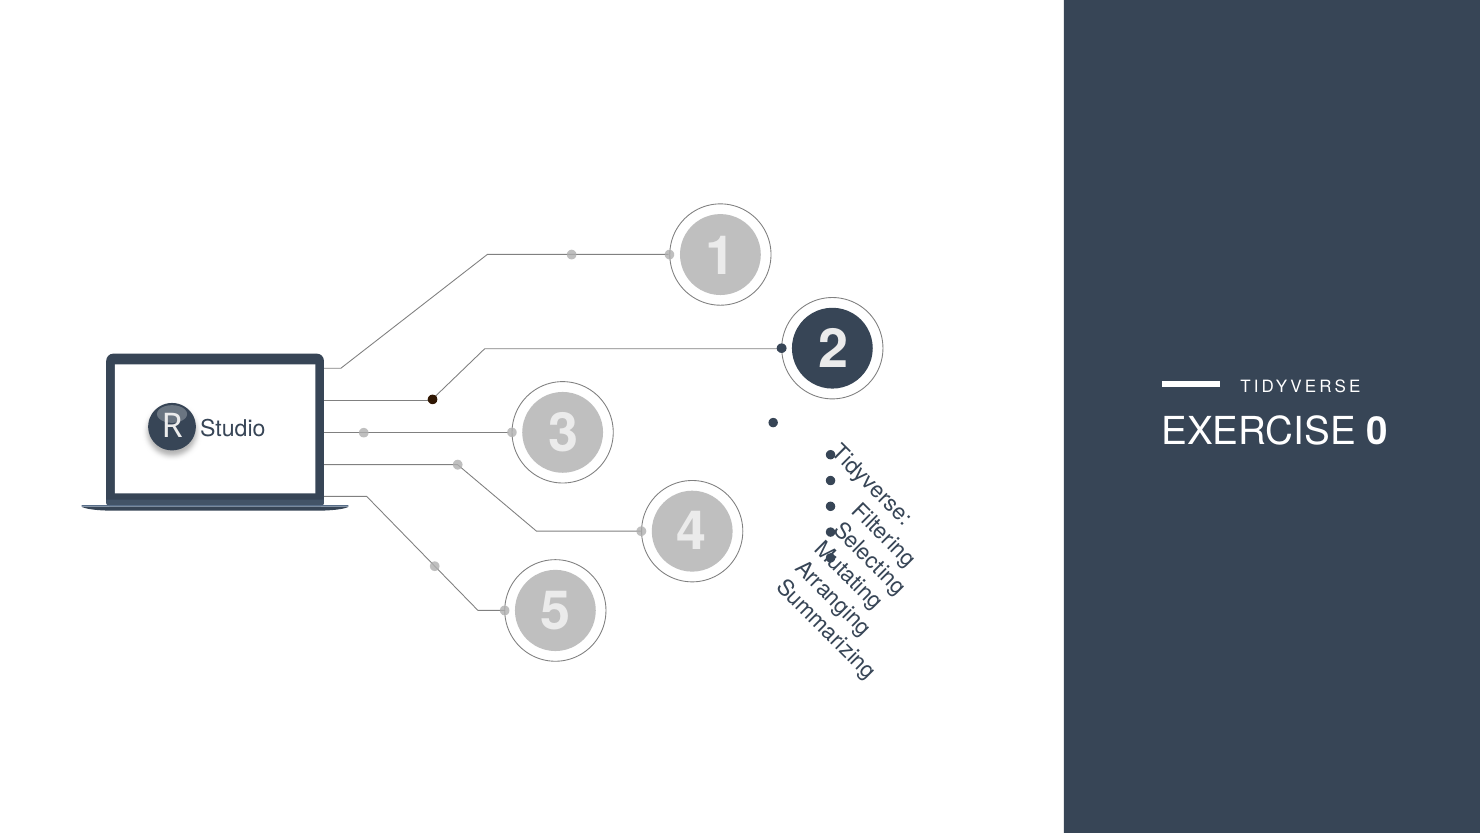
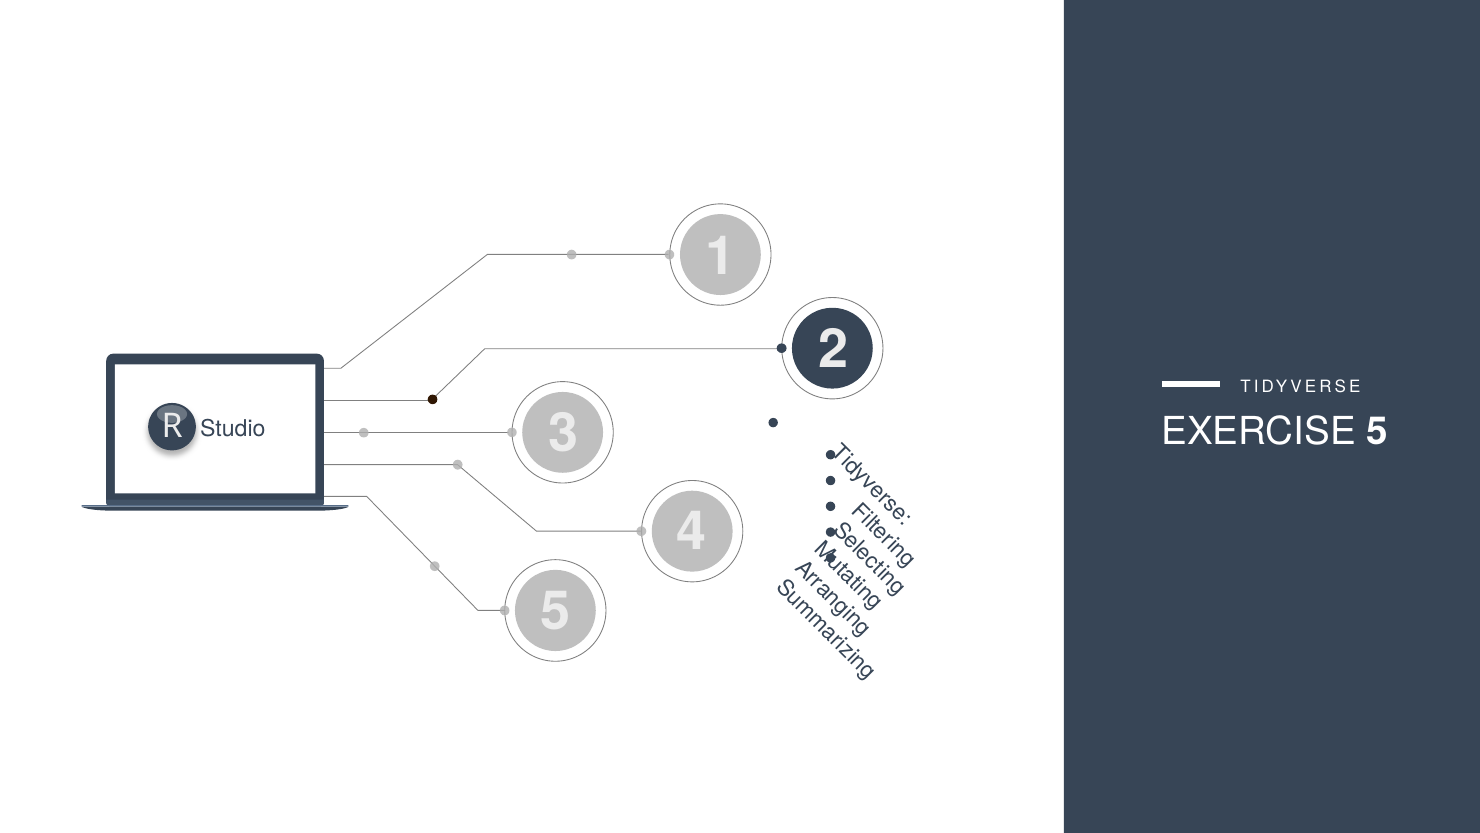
EXERCISE 0: 0 -> 5 (1377, 432)
